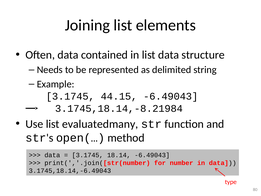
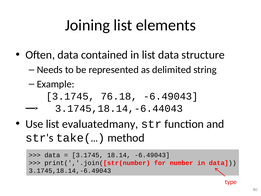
44.15: 44.15 -> 76.18 (119, 96)
3.1745,18.14,-8.21984: 3.1745,18.14,-8.21984 -> 3.1745,18.14,-6.44043 (119, 108)
open(…: open(… -> take(… (80, 138)
